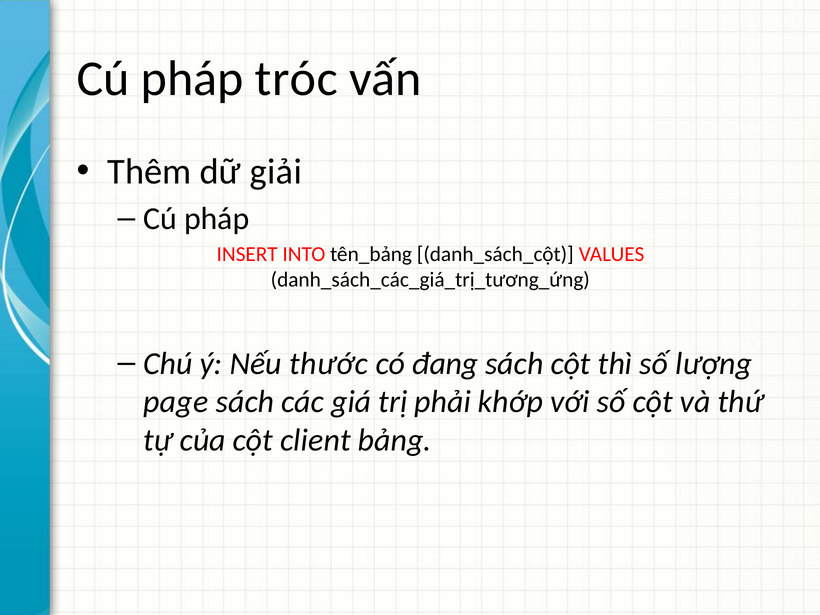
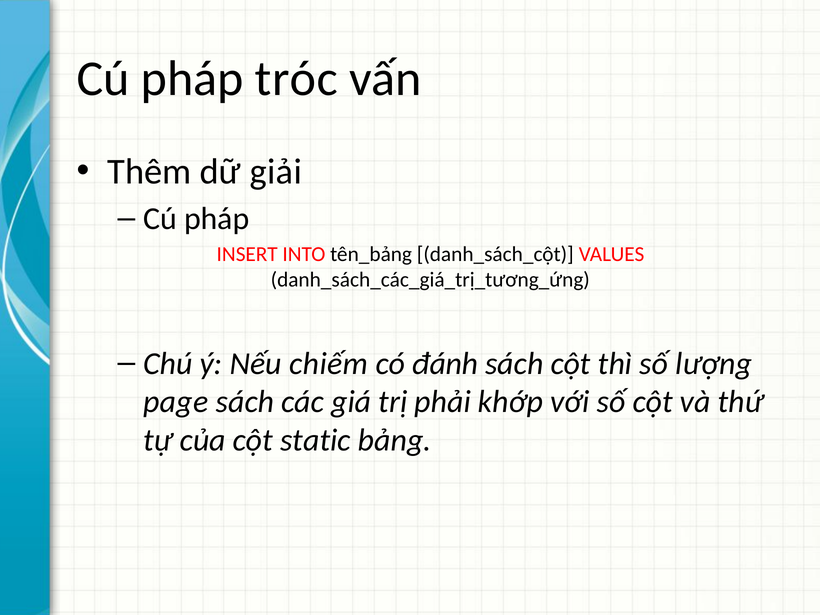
thước: thước -> chiếm (329, 364)
đang: đang -> đánh (445, 364)
client: client -> static (315, 440)
